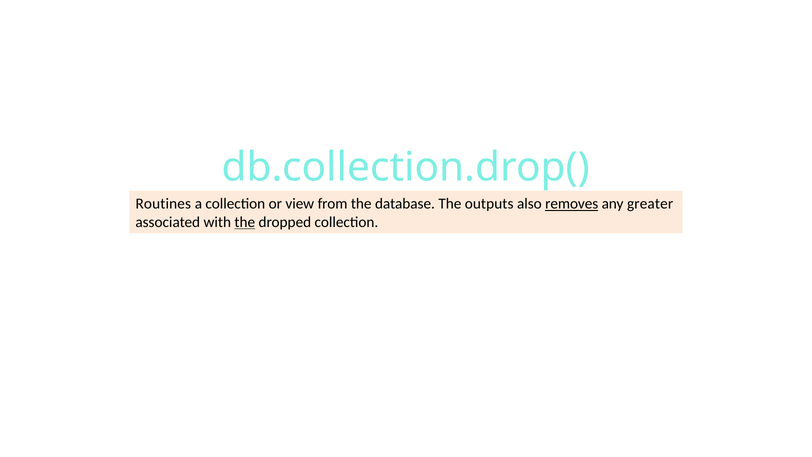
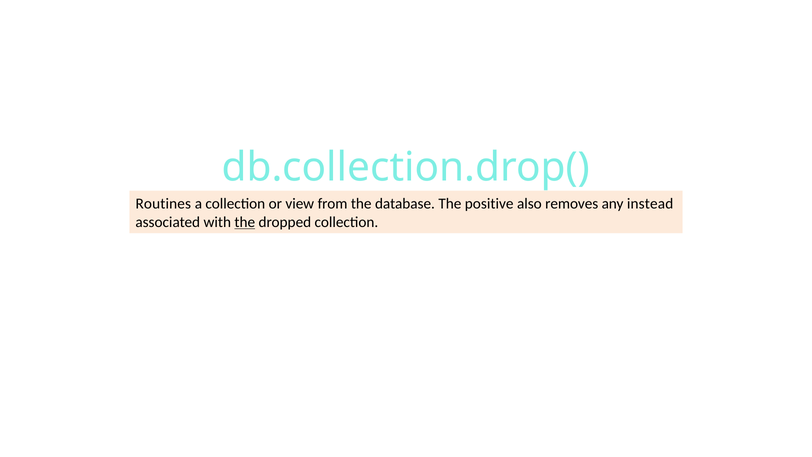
outputs: outputs -> positive (489, 204)
removes underline: present -> none (572, 204)
greater: greater -> instead (650, 204)
